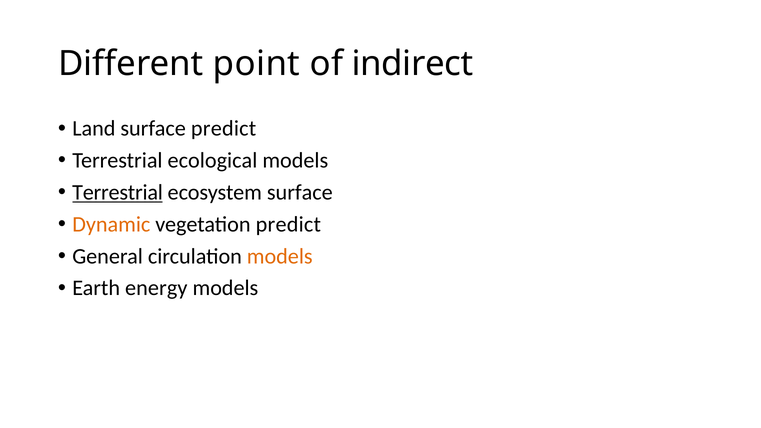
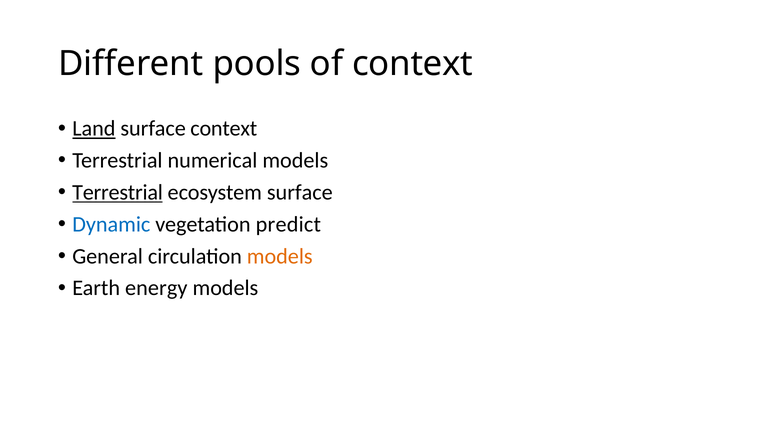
point: point -> pools (257, 64)
of indirect: indirect -> context (412, 64)
Land underline: none -> present (94, 129)
surface predict: predict -> context (224, 129)
ecological: ecological -> numerical (213, 161)
Dynamic colour: orange -> blue (111, 224)
